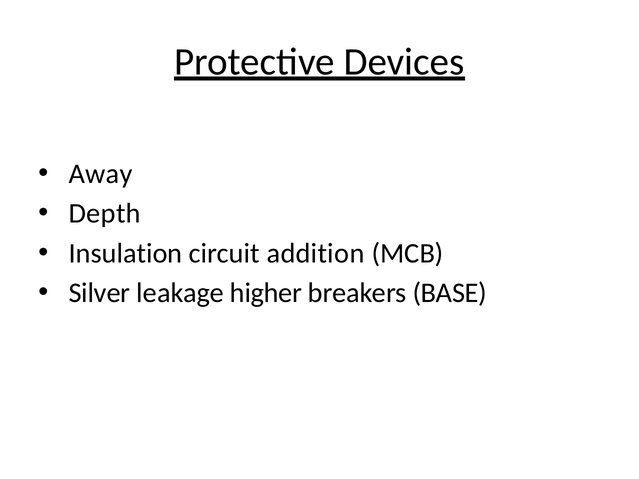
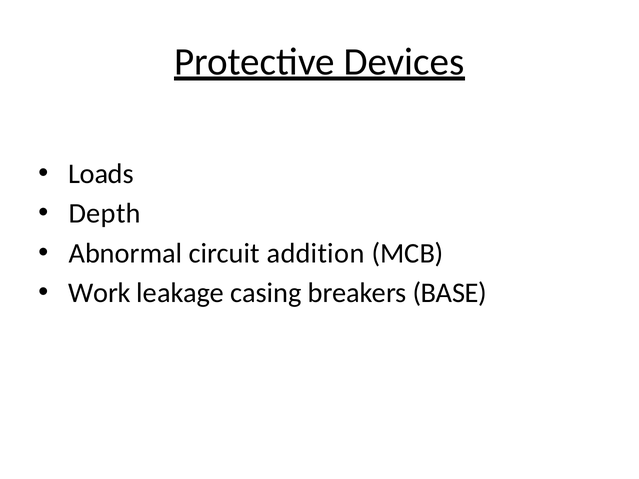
Away: Away -> Loads (101, 174)
Insulation: Insulation -> Abnormal (126, 253)
Silver: Silver -> Work (99, 293)
higher: higher -> casing (266, 293)
